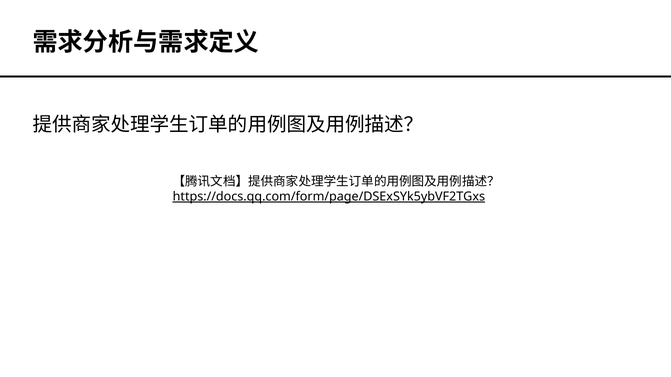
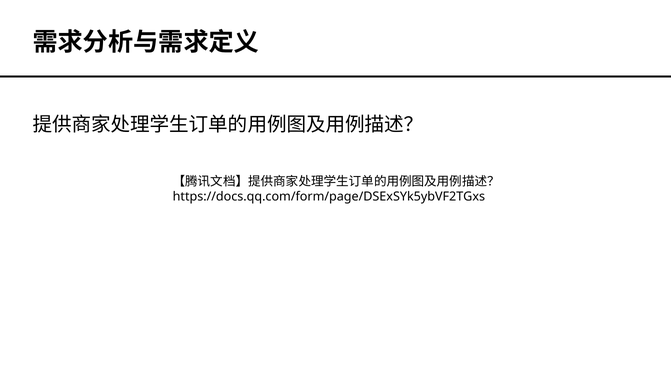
https://docs.qq.com/form/page/DSExSYk5ybVF2TGxs underline: present -> none (329, 197)
